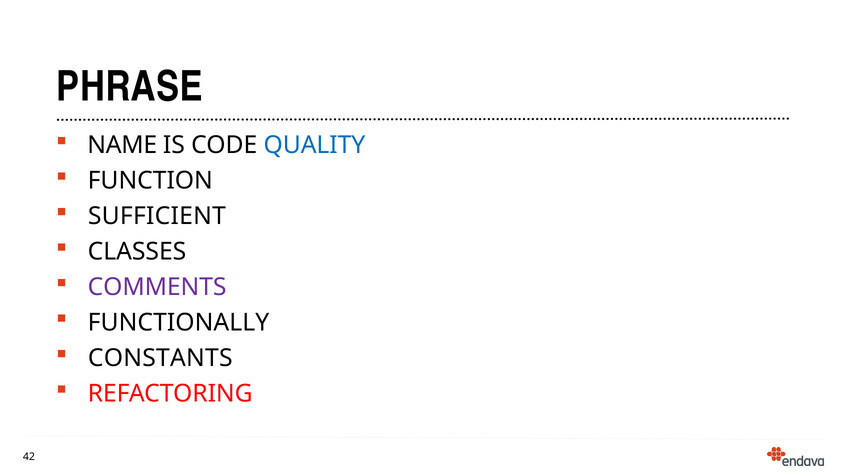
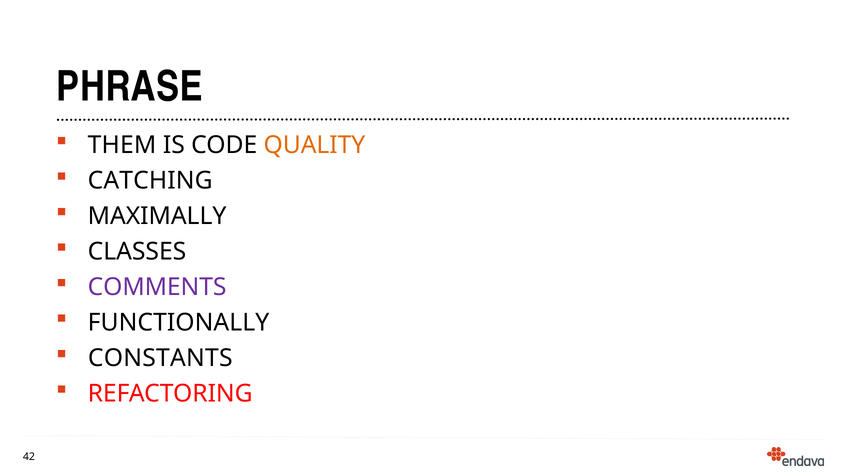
NAME: NAME -> THEM (122, 145)
QUALITY colour: blue -> orange (314, 145)
FUNCTION: FUNCTION -> CATCHING (150, 181)
SUFFICIENT: SUFFICIENT -> MAXIMALLY (157, 216)
